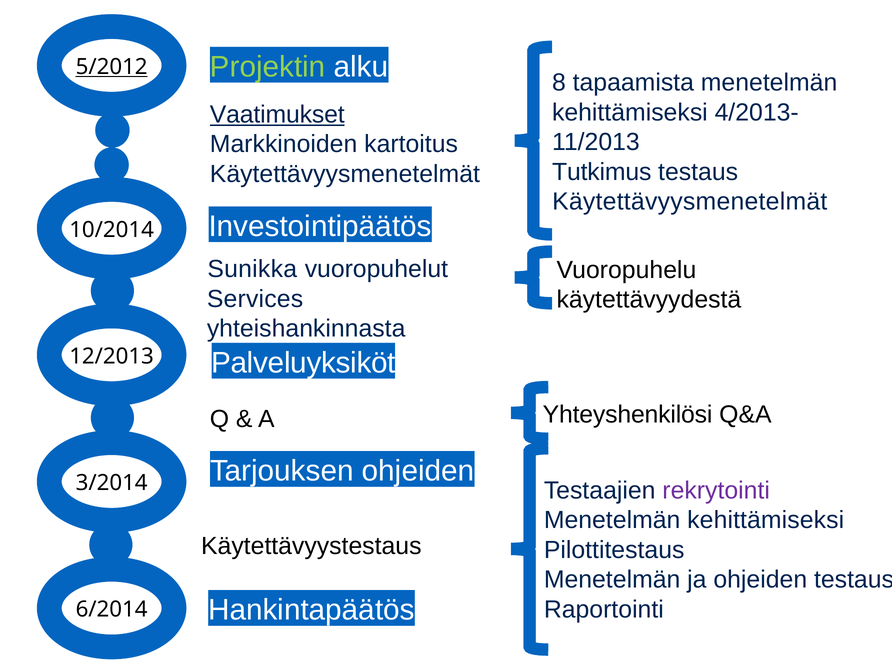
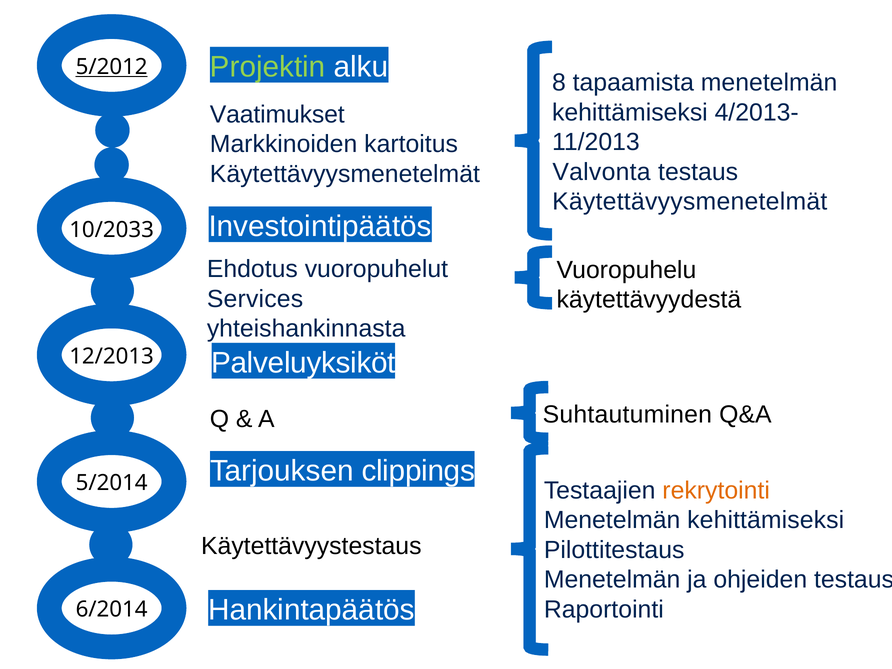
Vaatimukset underline: present -> none (277, 114)
Tutkimus: Tutkimus -> Valvonta (602, 172)
10/2014: 10/2014 -> 10/2033 (112, 230)
Sunikka: Sunikka -> Ehdotus (252, 269)
Yhteyshenkilösi: Yhteyshenkilösi -> Suhtautuminen (627, 414)
Tarjouksen ohjeiden: ohjeiden -> clippings (418, 471)
3/2014: 3/2014 -> 5/2014 (112, 483)
rekrytointi colour: purple -> orange (716, 490)
